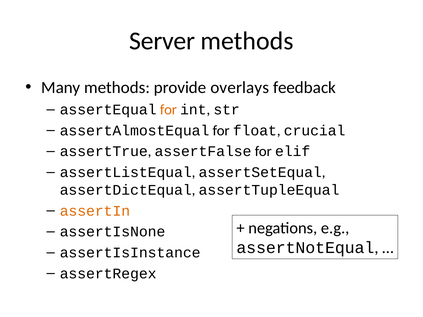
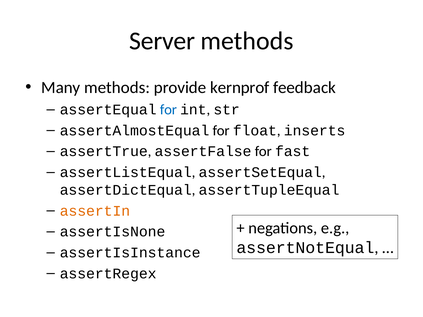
overlays: overlays -> kernprof (240, 88)
for colour: orange -> blue (168, 110)
crucial: crucial -> inserts (315, 131)
elif: elif -> fast (293, 152)
